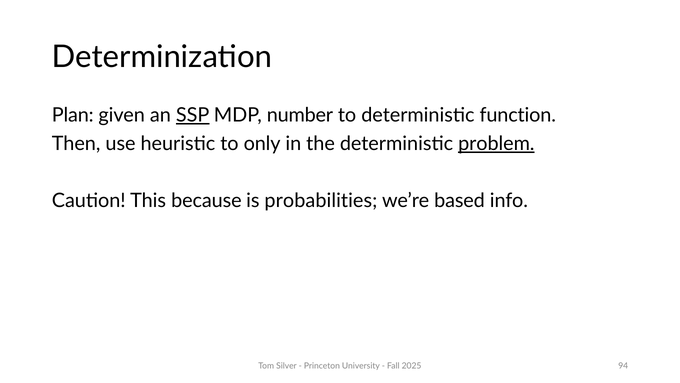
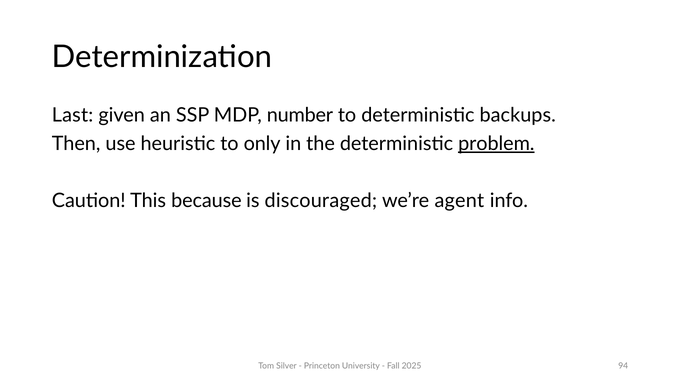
Plan: Plan -> Last (73, 115)
SSP underline: present -> none (193, 115)
function: function -> backups (518, 115)
probabilities: probabilities -> discouraged (321, 201)
based: based -> agent (459, 201)
